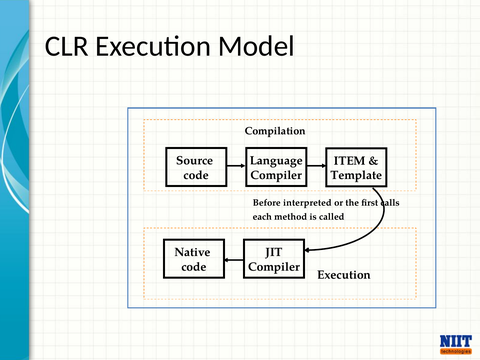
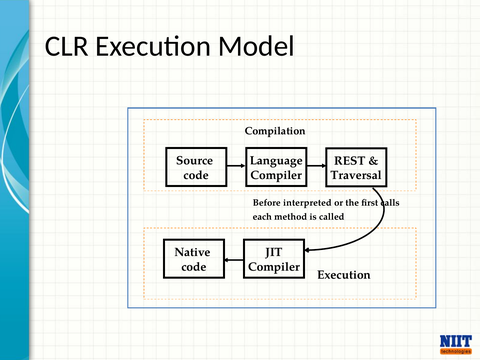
ITEM: ITEM -> REST (350, 161)
Template: Template -> Traversal (356, 175)
